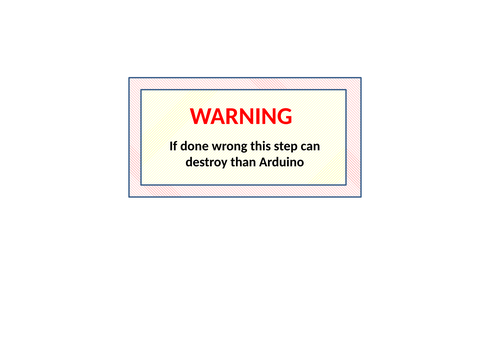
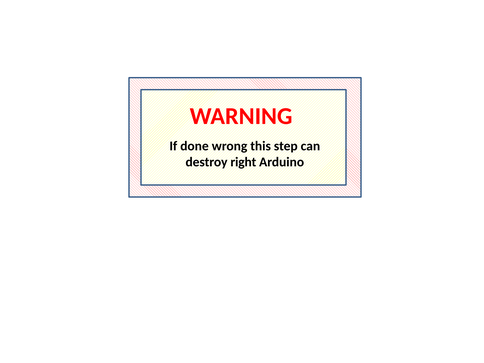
than: than -> right (243, 162)
